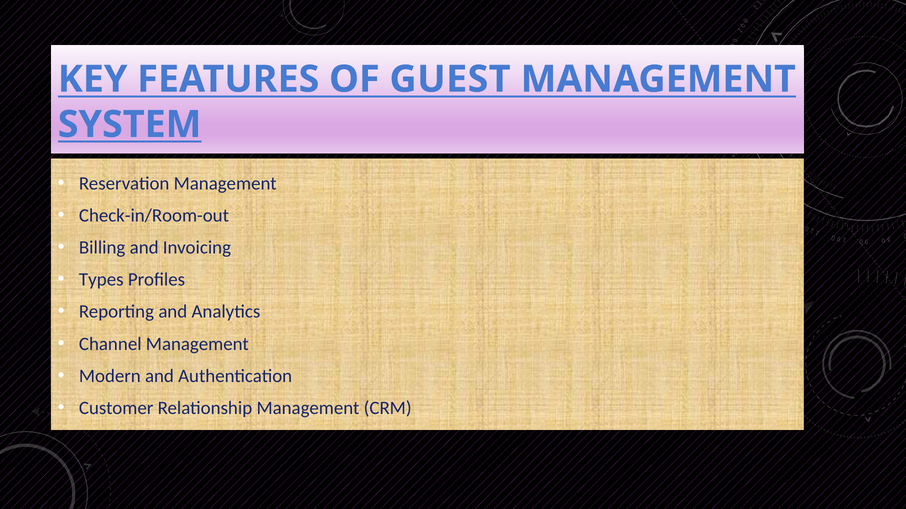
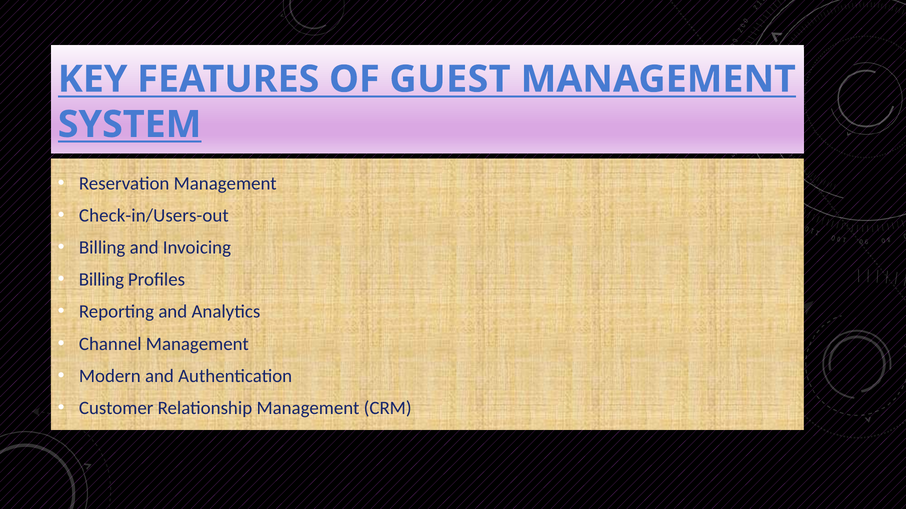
Check-in/Room-out: Check-in/Room-out -> Check-in/Users-out (154, 216)
Types: Types -> Billing (101, 280)
